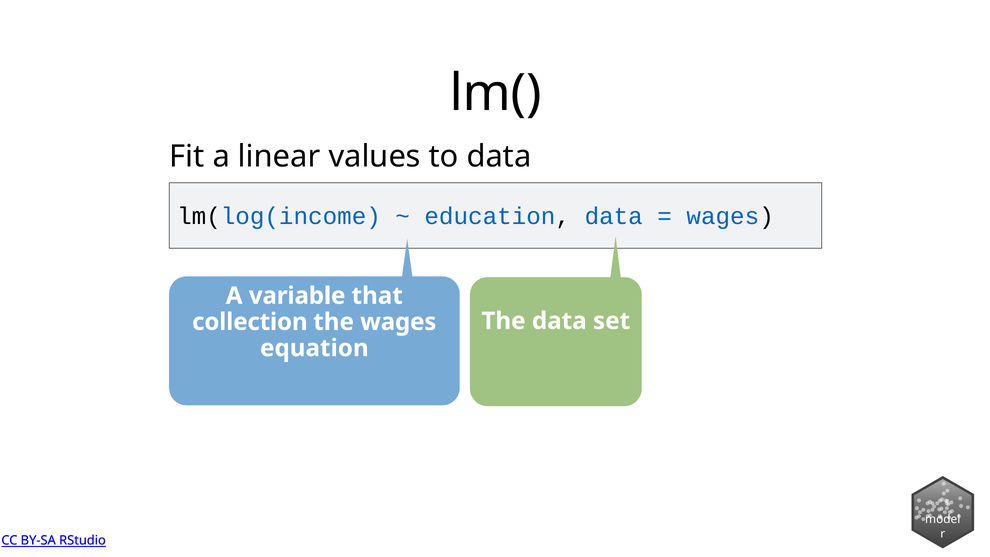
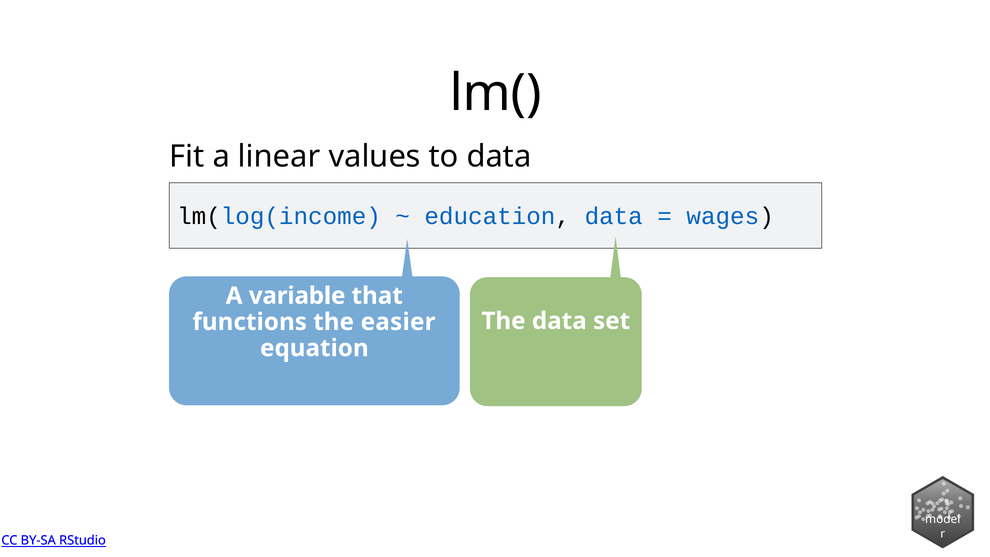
collection: collection -> functions (250, 322)
the wages: wages -> easier (398, 322)
